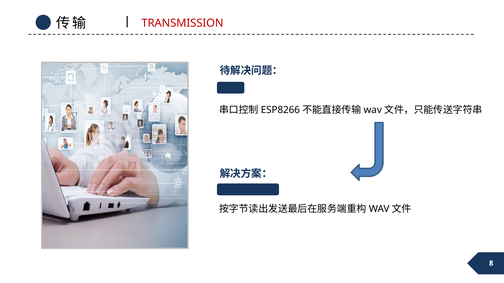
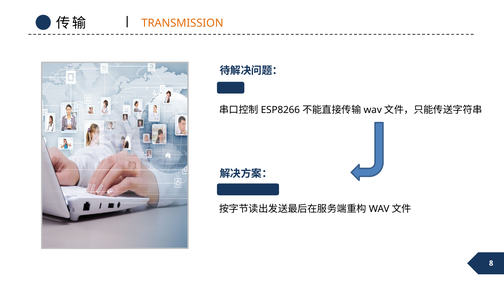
TRANSMISSION colour: red -> orange (182, 23)
